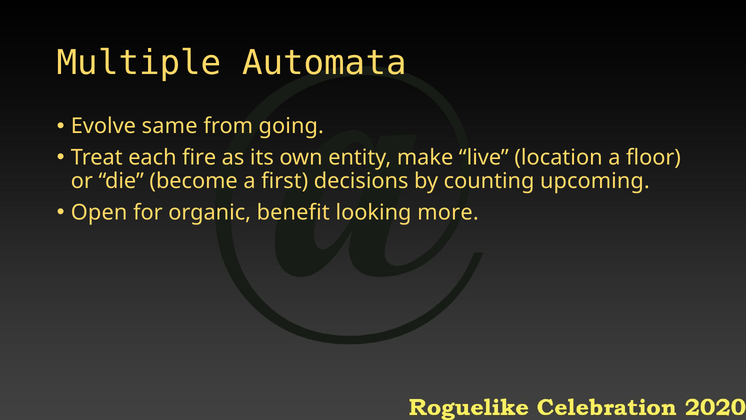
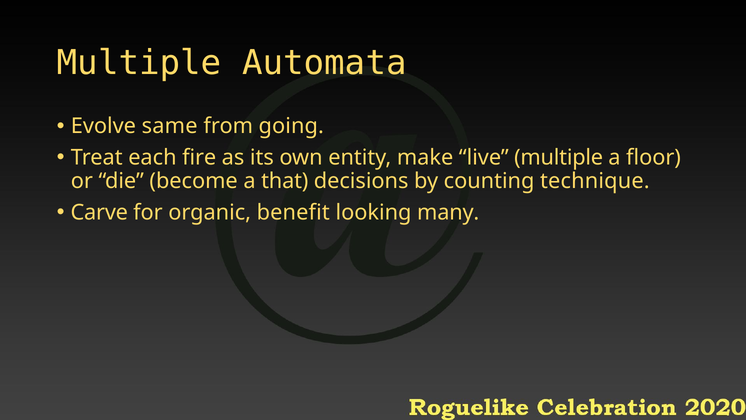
live location: location -> multiple (559, 157)
first: first -> that (285, 181)
upcoming: upcoming -> technique (595, 181)
Open: Open -> Carve (99, 212)
more: more -> many (448, 212)
